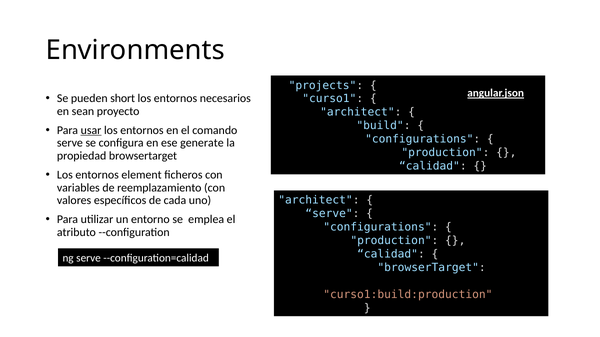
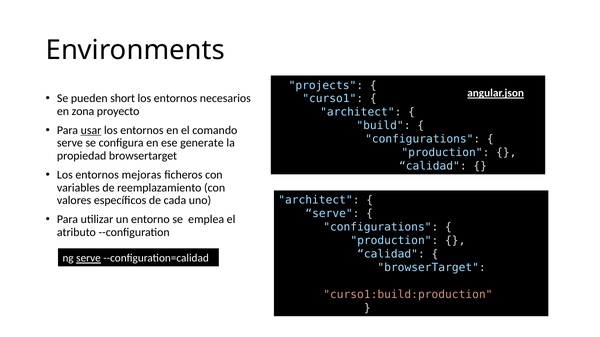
sean: sean -> zona (83, 111)
element: element -> mejoras (142, 175)
serve underline: none -> present (89, 258)
